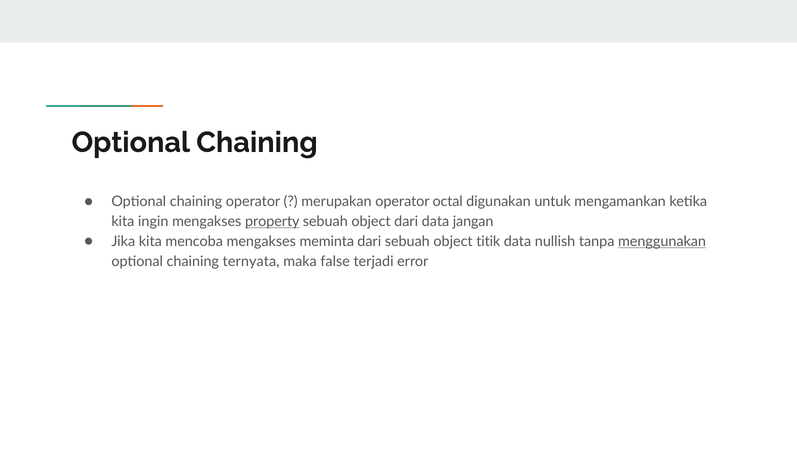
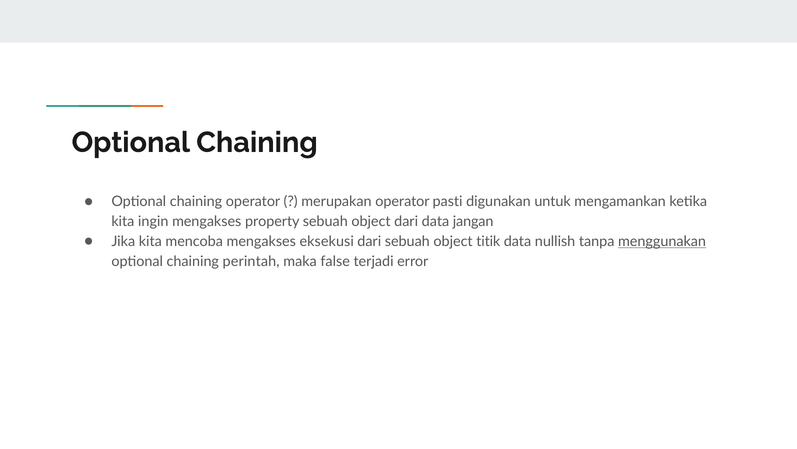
octal: octal -> pasti (448, 201)
property underline: present -> none (272, 221)
meminta: meminta -> eksekusi (327, 241)
ternyata: ternyata -> perintah (251, 261)
